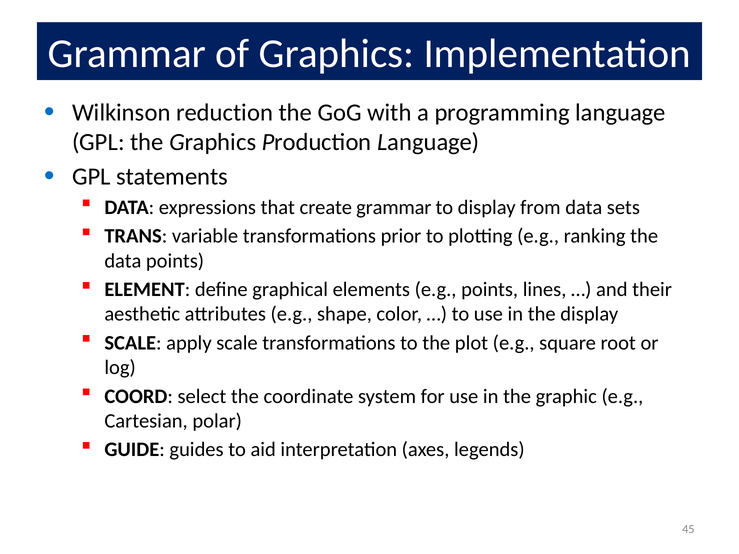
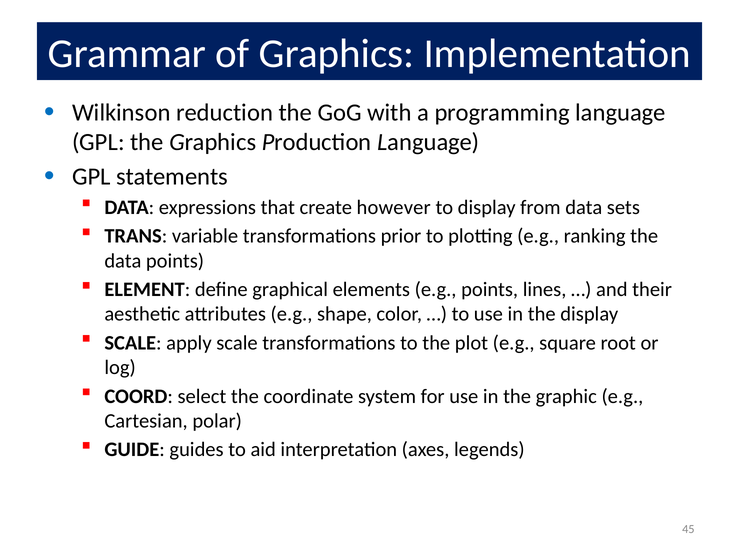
create grammar: grammar -> however (394, 208)
